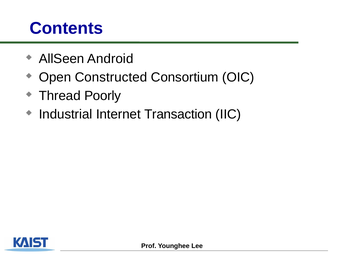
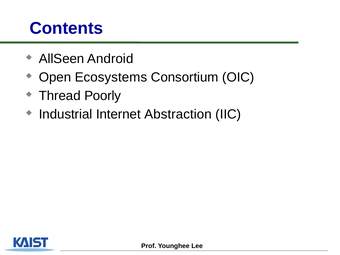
Constructed: Constructed -> Ecosystems (111, 77)
Transaction: Transaction -> Abstraction (178, 114)
